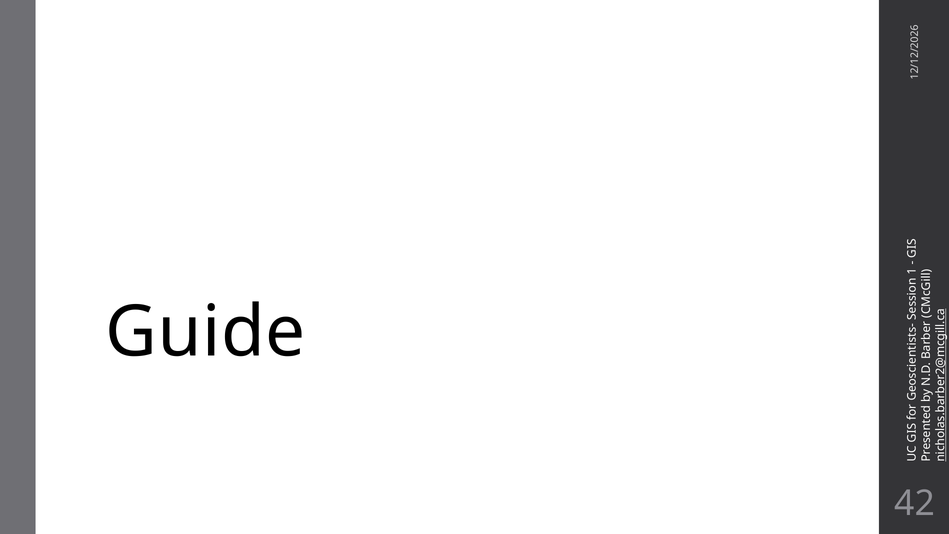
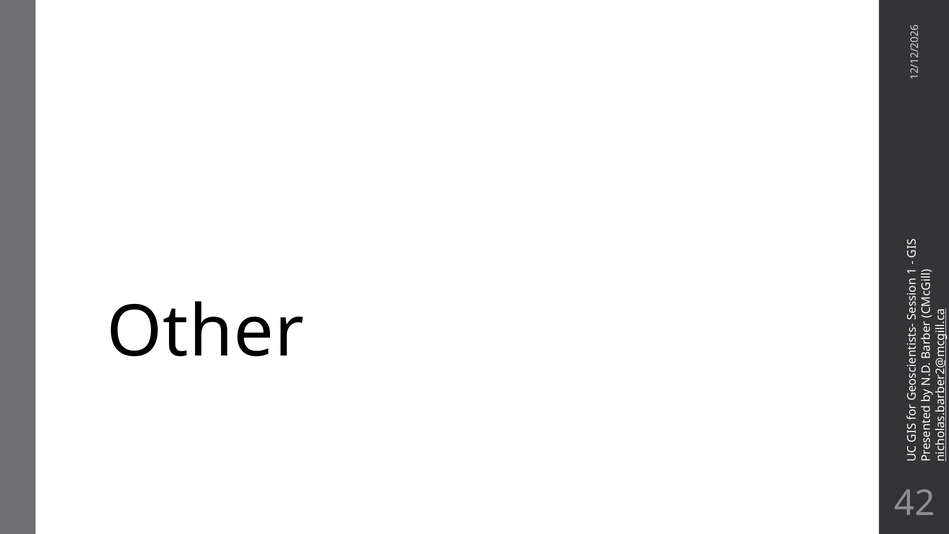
Guide: Guide -> Other (205, 332)
